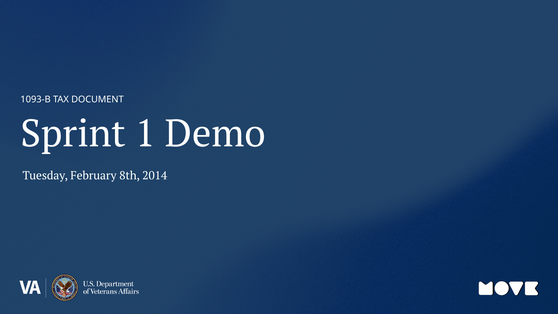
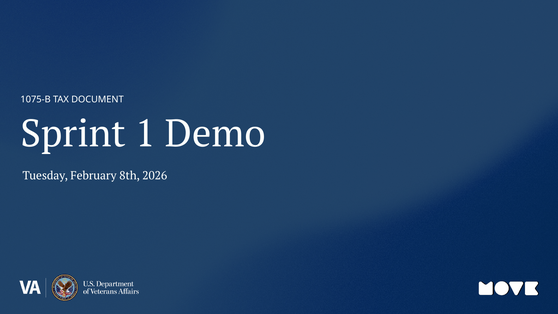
1093-B: 1093-B -> 1075-B (36, 99)
2014: 2014 -> 2026 (155, 175)
